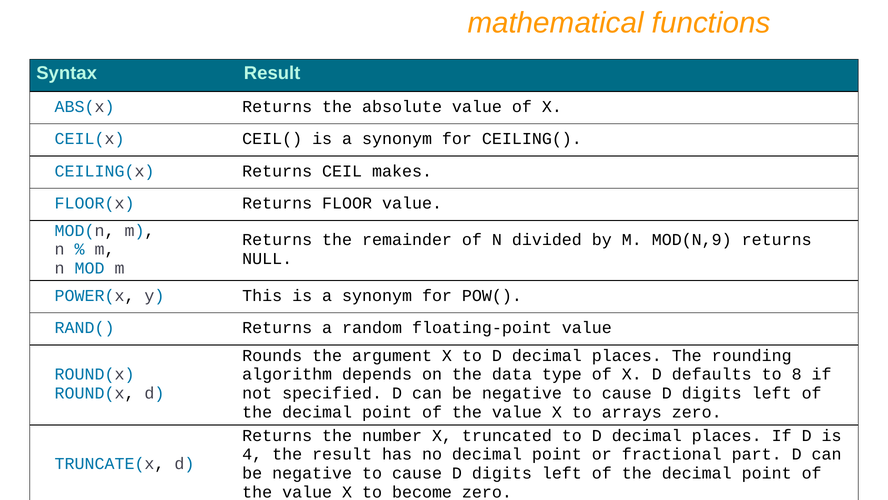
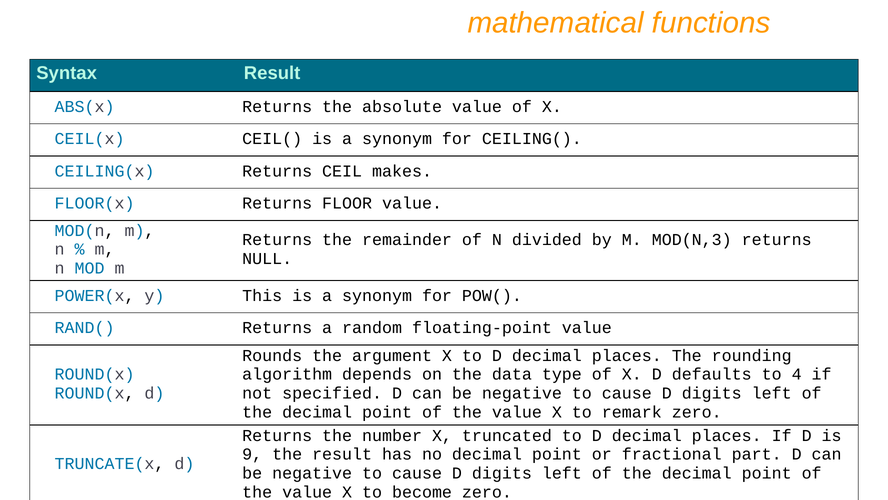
MOD(N,9: MOD(N,9 -> MOD(N,3 (692, 240)
8: 8 -> 4 (797, 374)
arrays: arrays -> remark (632, 412)
4: 4 -> 9 (252, 454)
